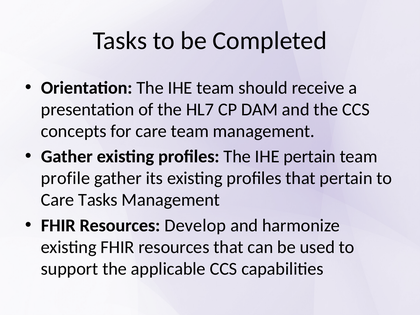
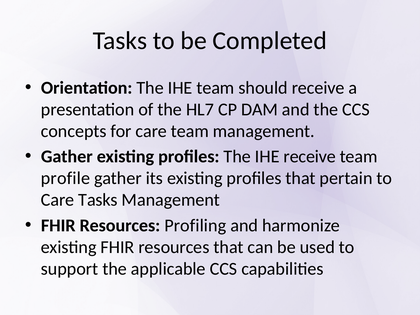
IHE pertain: pertain -> receive (310, 157)
Develop: Develop -> Profiling (195, 225)
